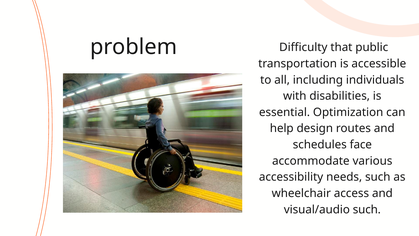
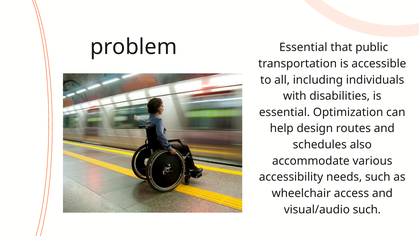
Difficulty: Difficulty -> Essential (303, 47)
face: face -> also (361, 145)
